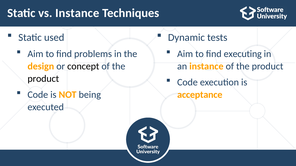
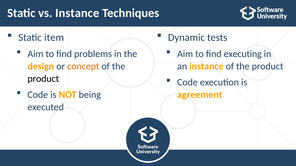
used: used -> item (54, 38)
concept colour: black -> orange (83, 66)
acceptance: acceptance -> agreement (200, 95)
